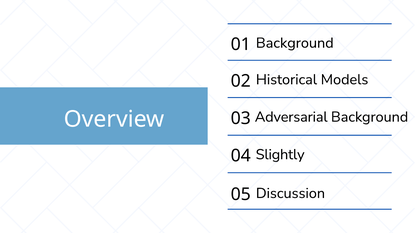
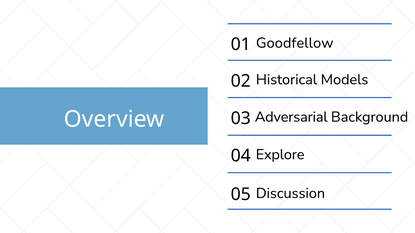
Background: Background -> Goodfellow (295, 43)
Slightly: Slightly -> Explore (280, 155)
